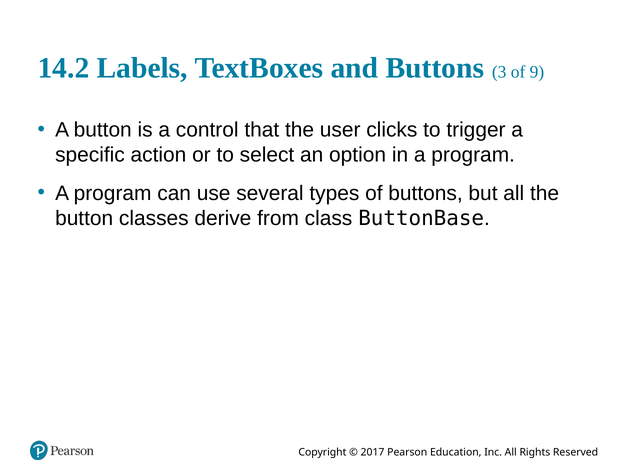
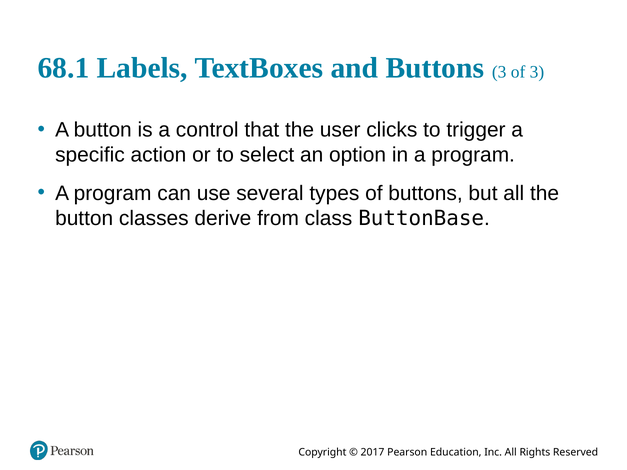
14.2: 14.2 -> 68.1 (63, 68)
of 9: 9 -> 3 (537, 72)
